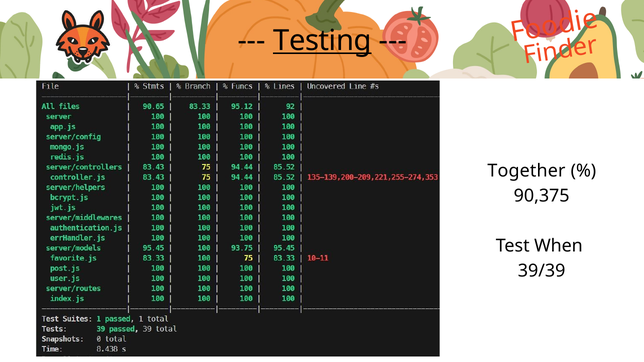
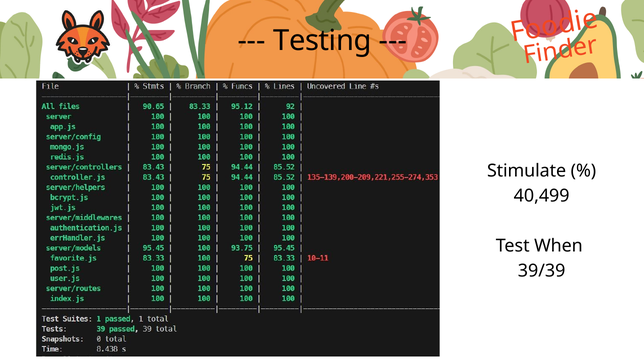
Testing underline: present -> none (322, 41)
Together: Together -> Stimulate (527, 171)
90,375: 90,375 -> 40,499 (542, 196)
